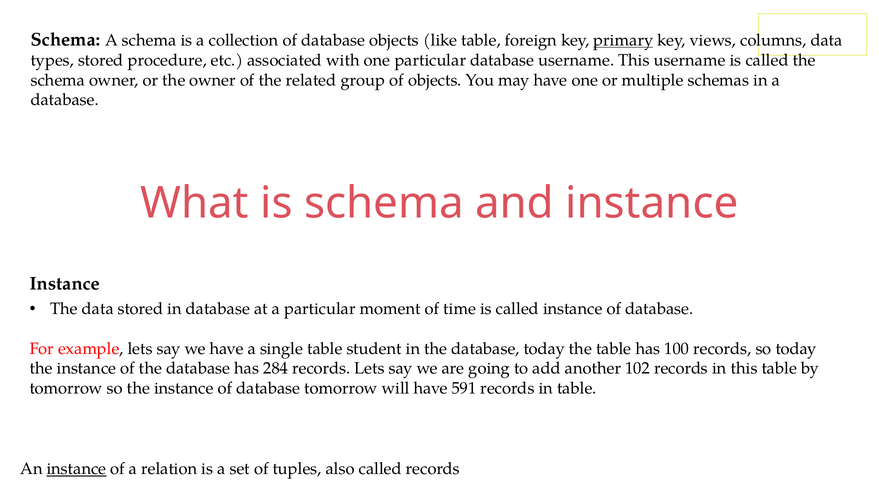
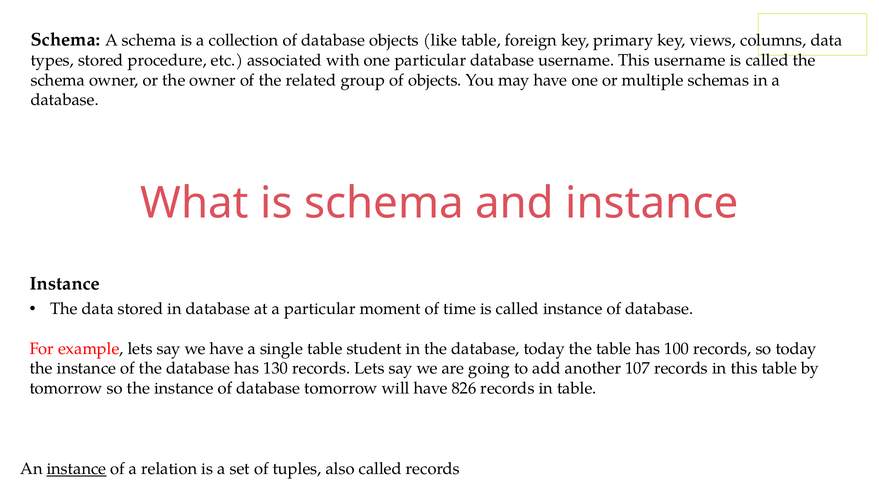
primary underline: present -> none (623, 40)
284: 284 -> 130 (276, 368)
102: 102 -> 107 (638, 368)
591: 591 -> 826 (464, 388)
